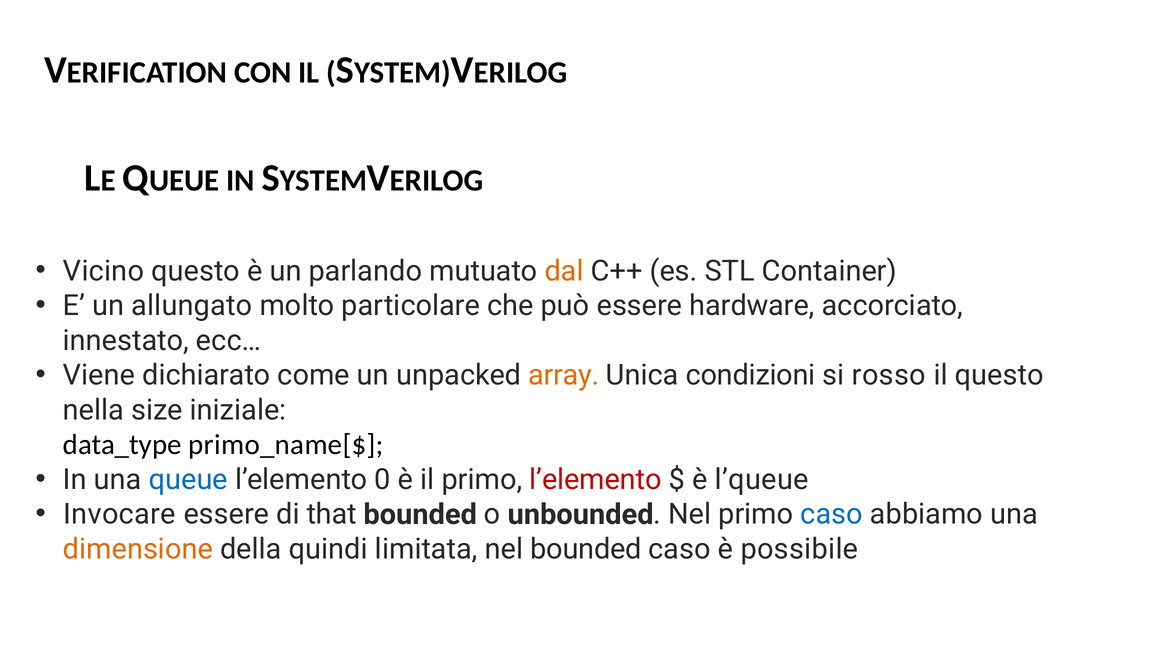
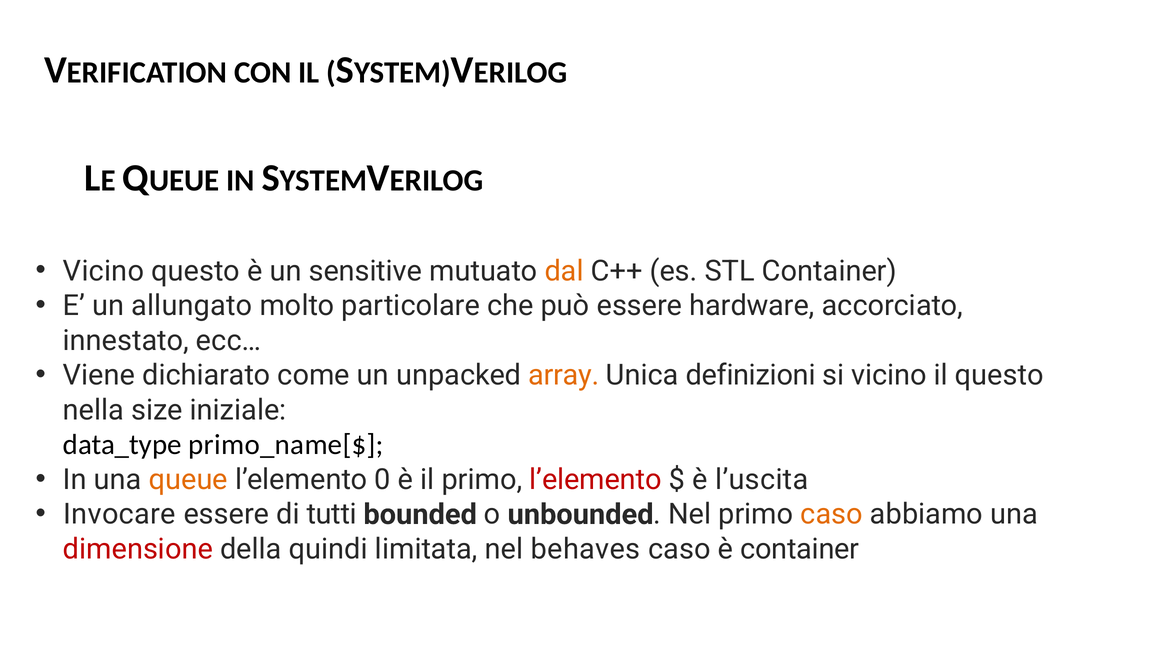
parlando: parlando -> sensitive (365, 271)
condizioni: condizioni -> definizioni (751, 375)
si rosso: rosso -> vicino (889, 375)
queue colour: blue -> orange (188, 480)
l’queue: l’queue -> l’uscita (762, 480)
that: that -> tutti (332, 514)
caso colour: blue -> orange (832, 514)
dimensione colour: orange -> red (138, 549)
nel bounded: bounded -> behaves (586, 549)
è possibile: possibile -> container (800, 549)
